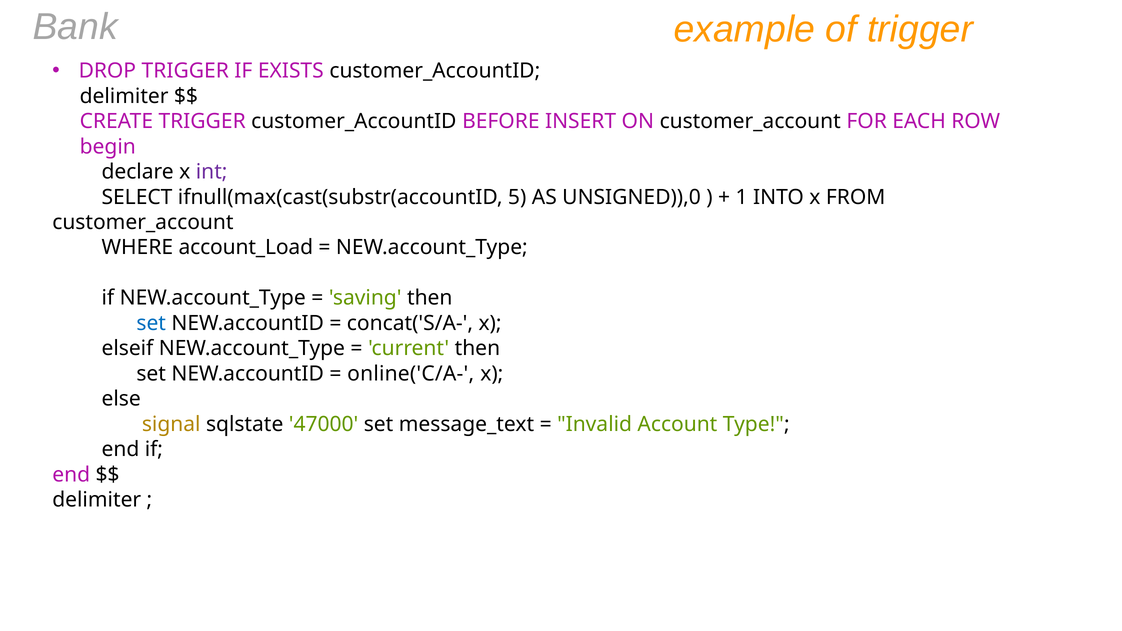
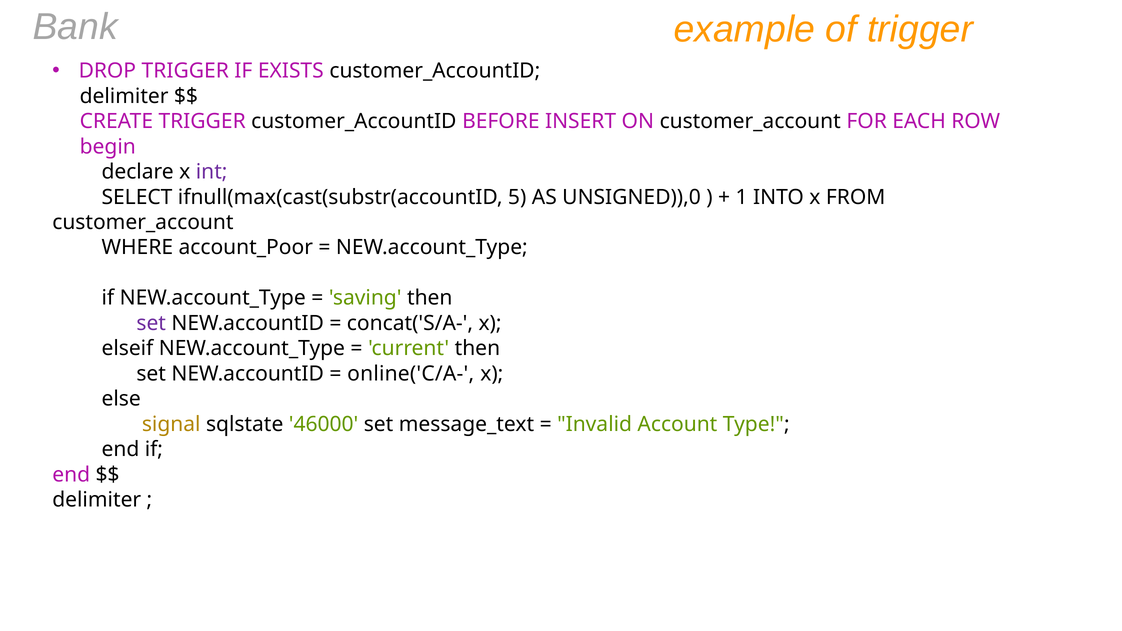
account_Load: account_Load -> account_Poor (246, 248)
set colour: blue -> purple (151, 323)
47000: 47000 -> 46000 (324, 424)
